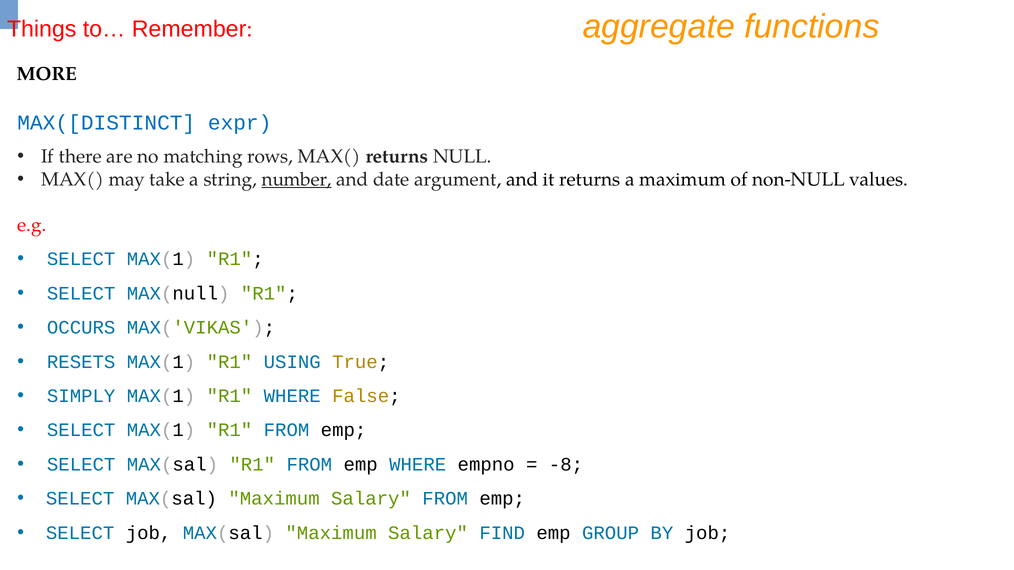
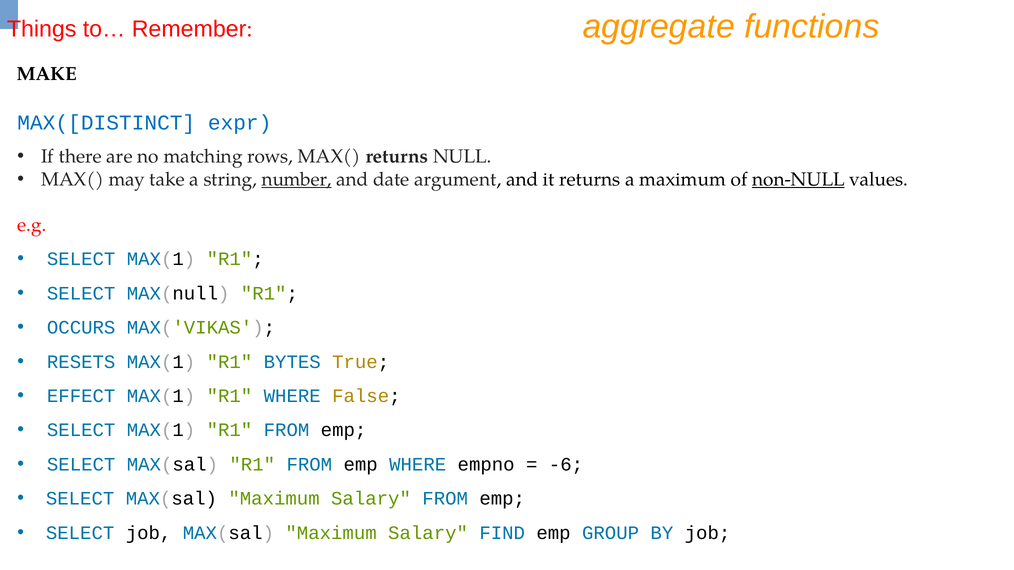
MORE: MORE -> MAKE (47, 74)
non-NULL underline: none -> present (798, 180)
USING: USING -> BYTES (292, 362)
SIMPLY: SIMPLY -> EFFECT (81, 396)
-8: -8 -> -6 (566, 465)
